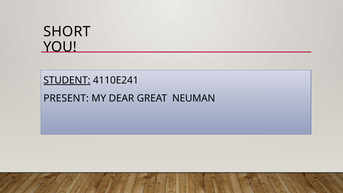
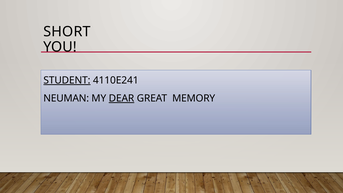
PRESENT: PRESENT -> NEUMAN (66, 98)
DEAR underline: none -> present (121, 98)
NEUMAN: NEUMAN -> MEMORY (194, 98)
